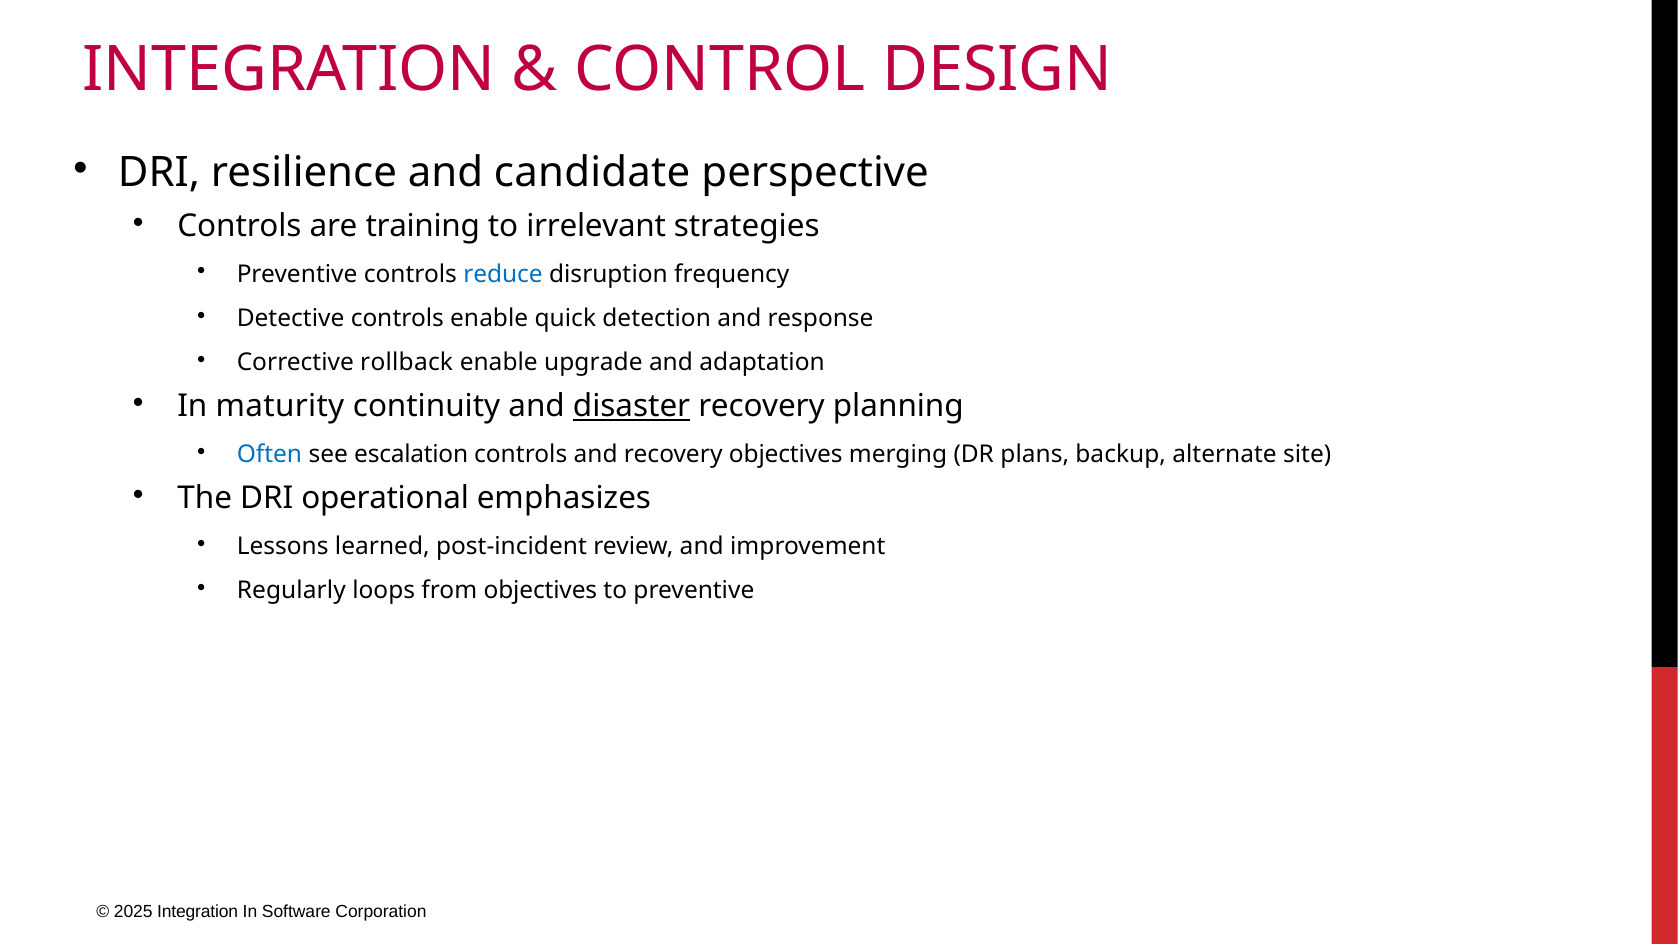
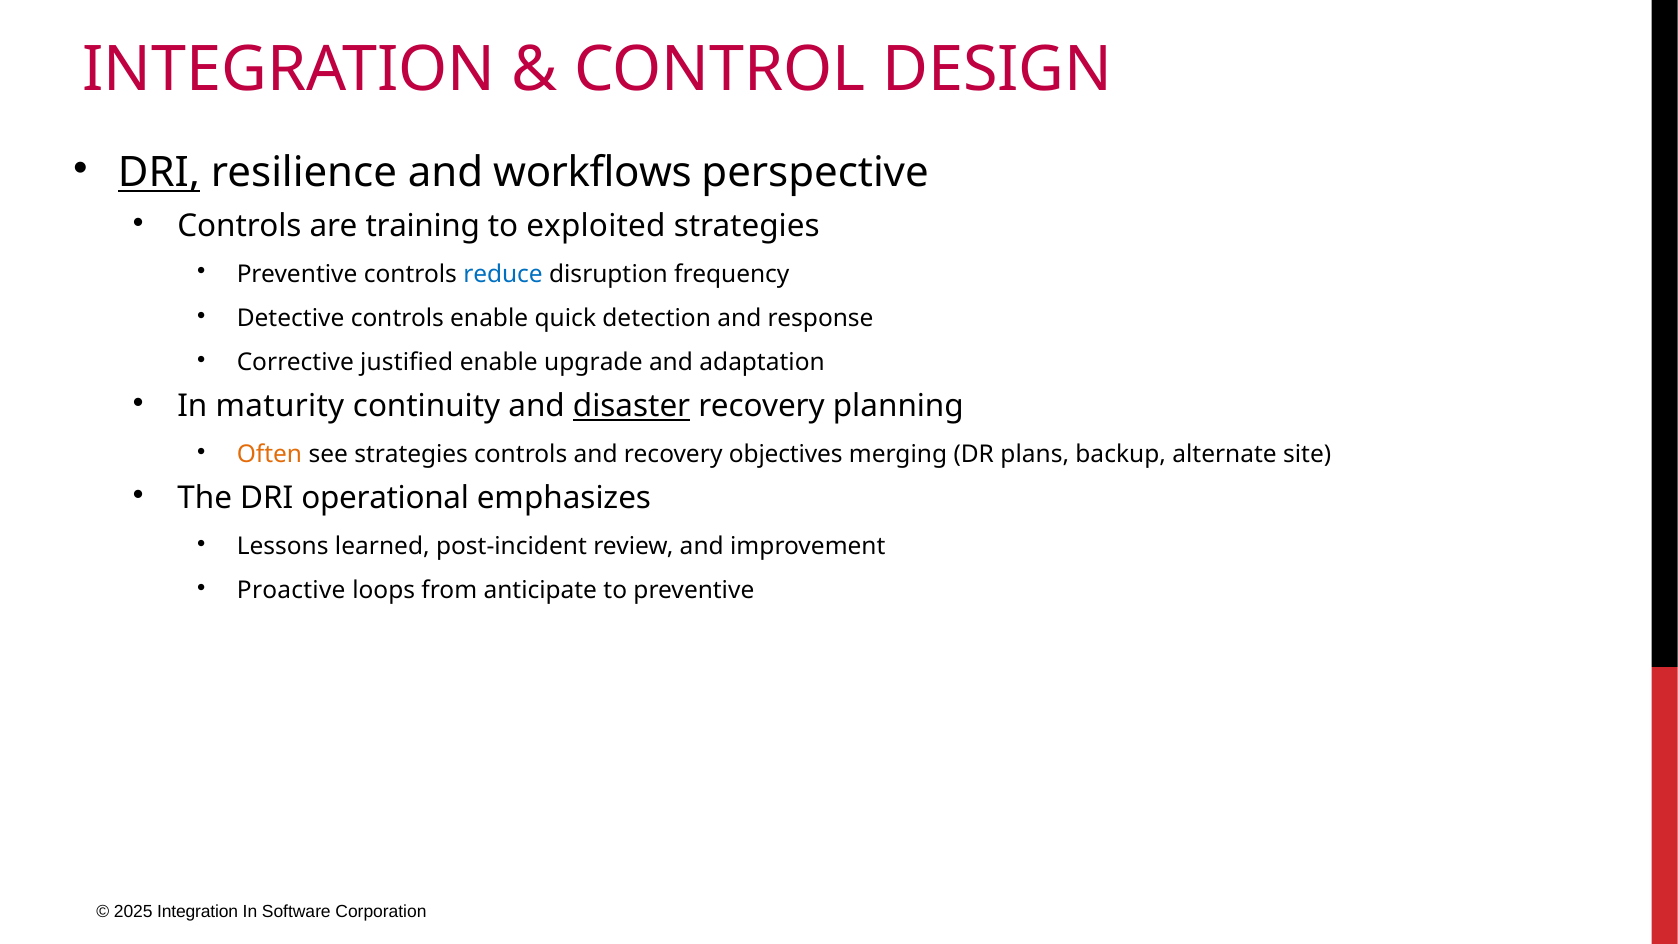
DRI underline: none -> present (159, 173)
candidate: candidate -> workflows (592, 173)
irrelevant: irrelevant -> exploited (596, 226)
rollback: rollback -> justified (407, 363)
Often colour: blue -> orange (269, 455)
see escalation: escalation -> strategies (411, 455)
Regularly: Regularly -> Proactive (291, 591)
from objectives: objectives -> anticipate (540, 591)
